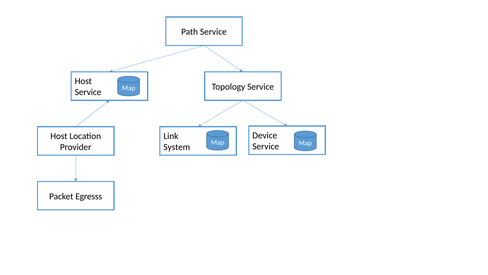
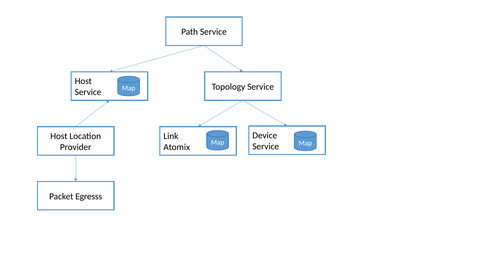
System: System -> Atomix (177, 147)
